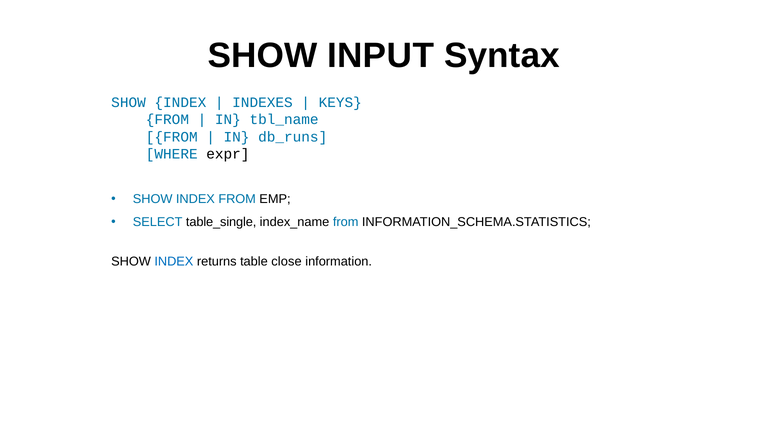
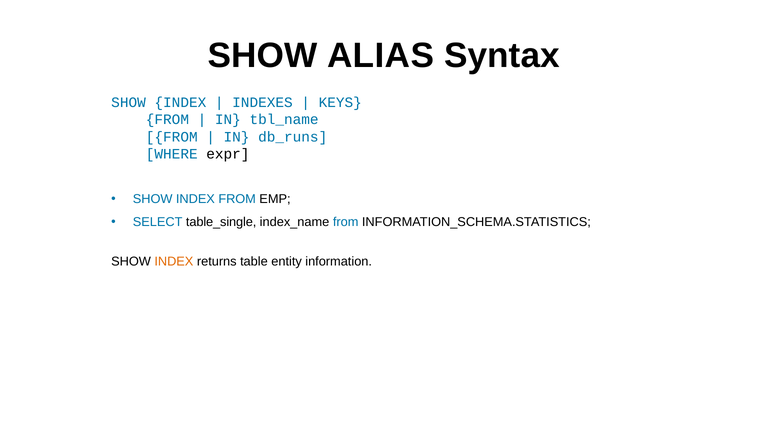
INPUT: INPUT -> ALIAS (381, 56)
INDEX colour: blue -> orange (174, 262)
close: close -> entity (287, 262)
